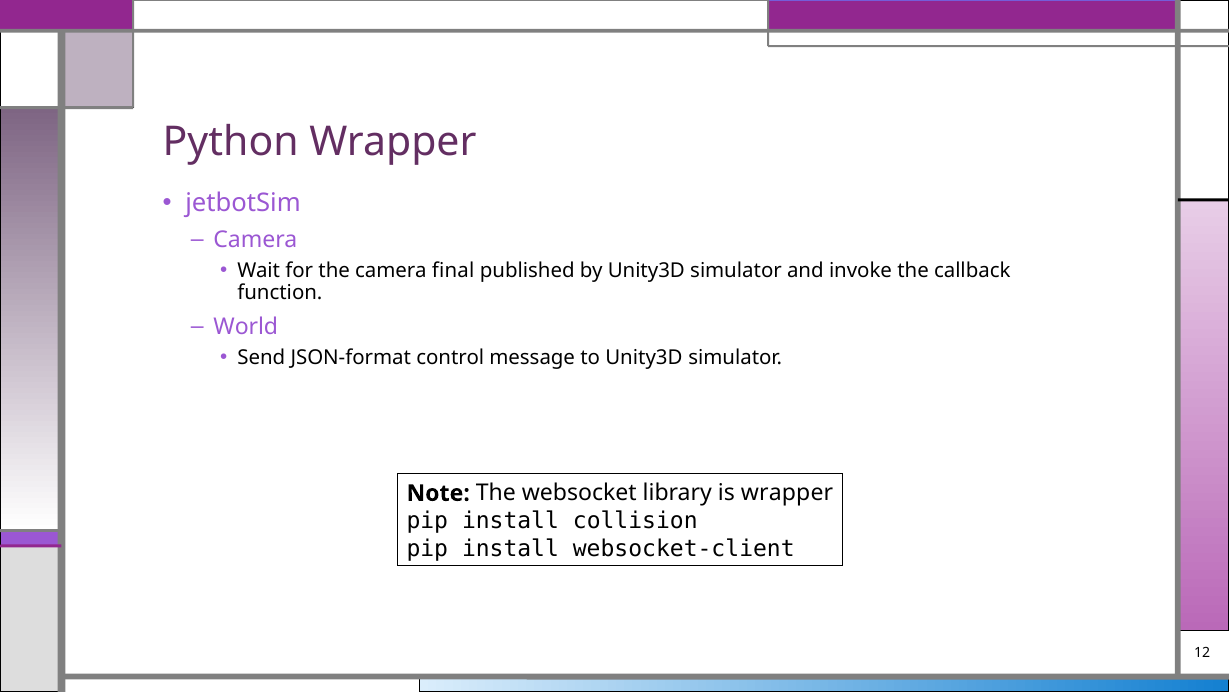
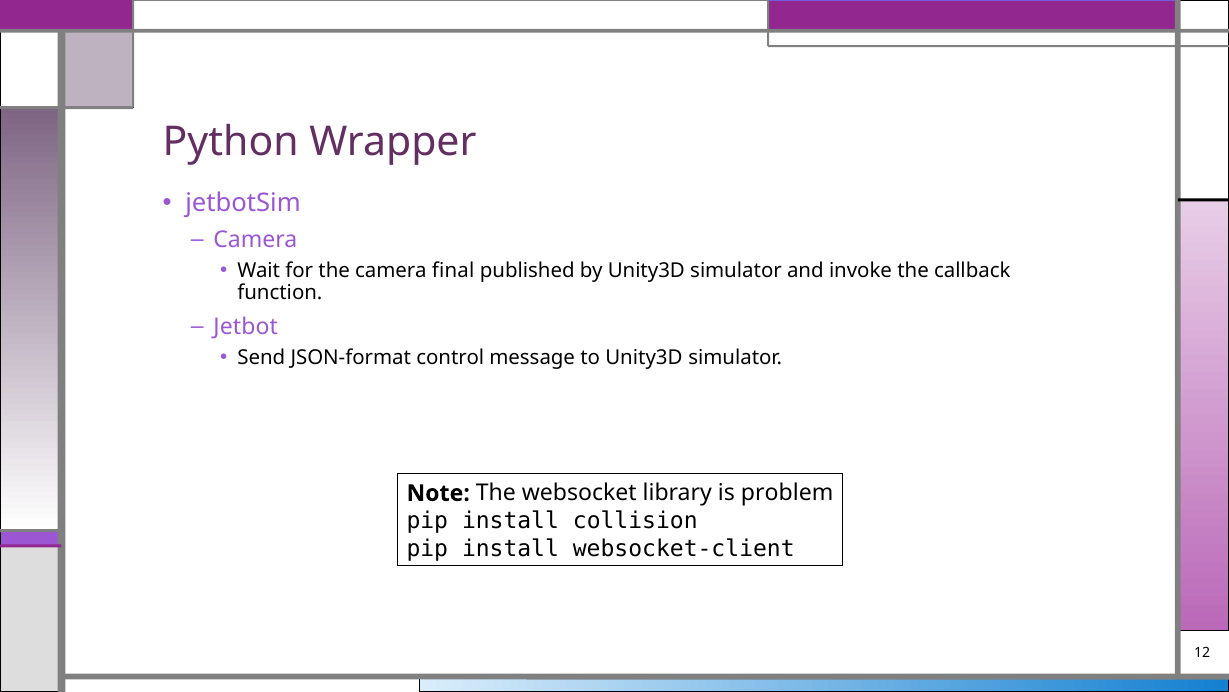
World: World -> Jetbot (246, 326)
is wrapper: wrapper -> problem (787, 493)
